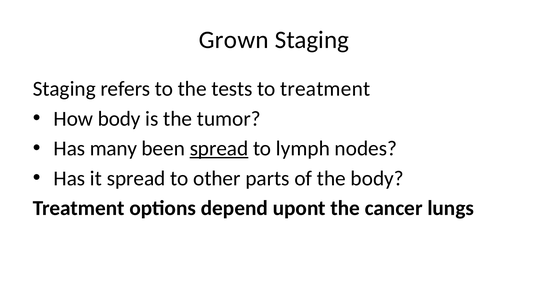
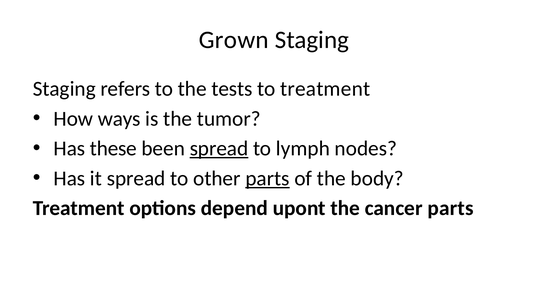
How body: body -> ways (119, 119)
many: many -> these (113, 149)
parts underline: none -> present (268, 179)
cancer lungs: lungs -> parts (451, 208)
